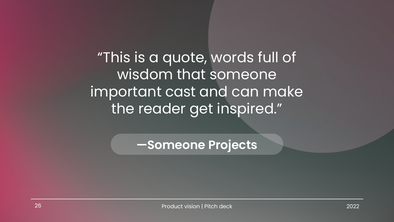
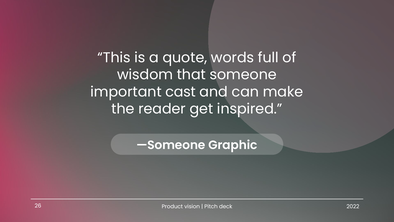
Projects: Projects -> Graphic (233, 145)
